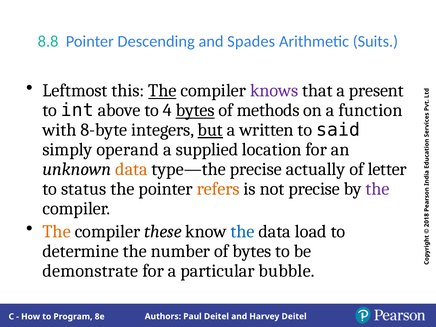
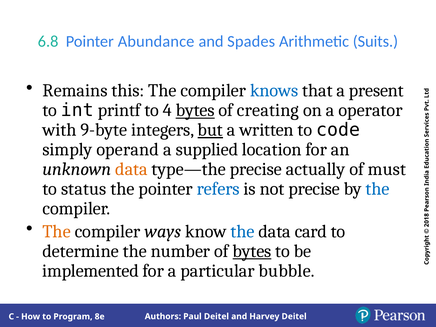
8.8: 8.8 -> 6.8 (48, 41)
Descending: Descending -> Abundance (156, 41)
Leftmost: Leftmost -> Remains (75, 91)
The underline: present -> none (162, 91)
knows colour: purple -> blue (274, 91)
above: above -> printf (119, 110)
methods: methods -> creating (268, 110)
function: function -> operator (371, 110)
8-byte: 8-byte -> 9-byte (104, 130)
said: said -> code (338, 130)
letter: letter -> must (387, 169)
refers colour: orange -> blue (218, 189)
the colour: purple -> blue (378, 189)
these: these -> ways (163, 231)
load: load -> card (311, 231)
bytes underline: none -> present (252, 251)
demonstrate: demonstrate -> implemented (91, 271)
